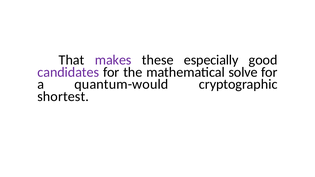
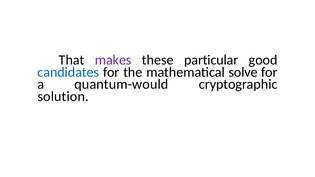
especially: especially -> particular (211, 60)
candidates colour: purple -> blue (68, 72)
shortest: shortest -> solution (63, 97)
